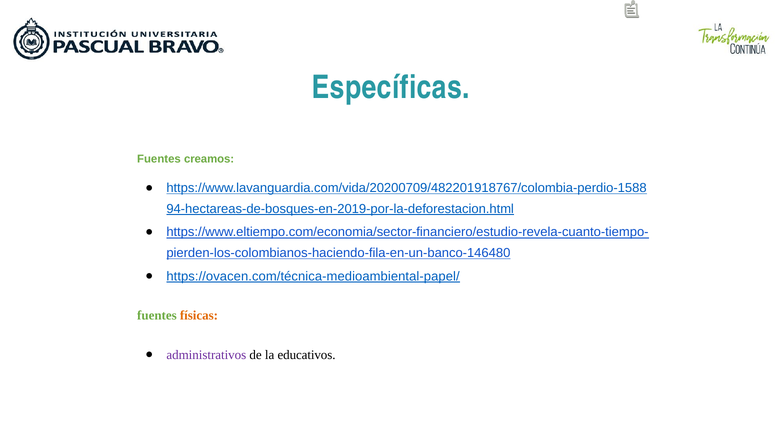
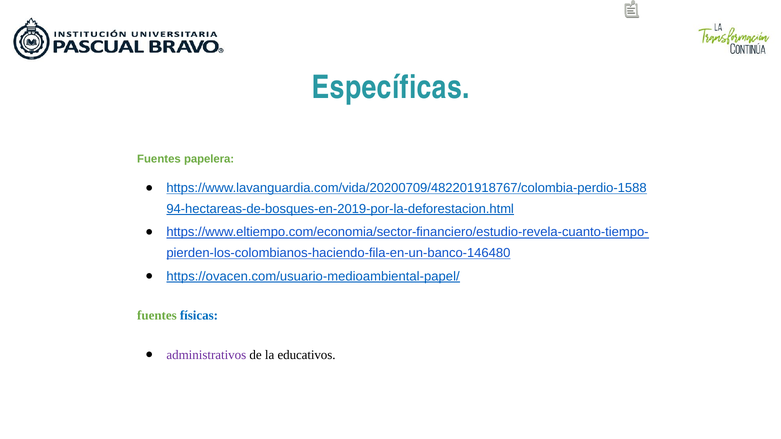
creamos: creamos -> papelera (209, 159)
https://ovacen.com/técnica-medioambiental-papel/: https://ovacen.com/técnica-medioambiental-papel/ -> https://ovacen.com/usuario-medioambiental-papel/ (313, 277)
físicas colour: orange -> blue (199, 316)
